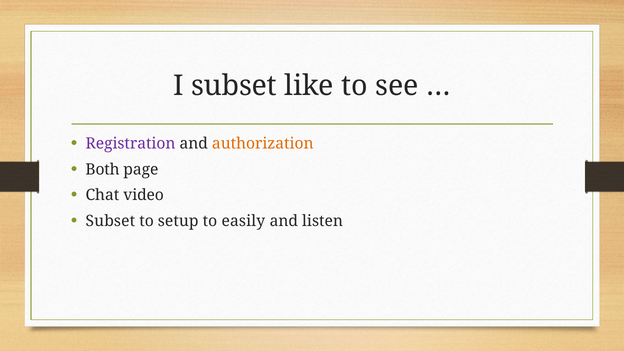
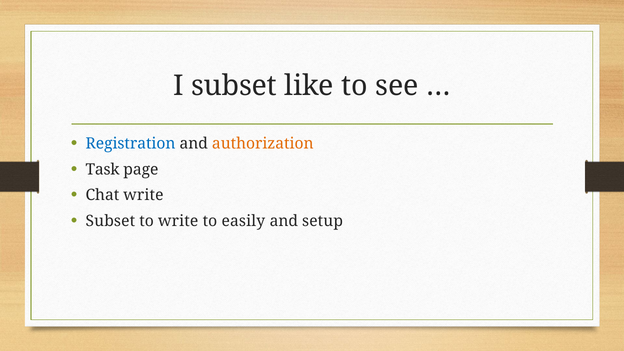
Registration colour: purple -> blue (131, 144)
Both: Both -> Task (103, 169)
Chat video: video -> write (143, 195)
to setup: setup -> write (178, 221)
listen: listen -> setup (323, 221)
